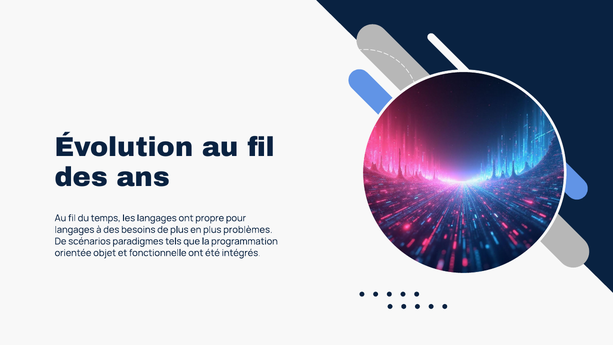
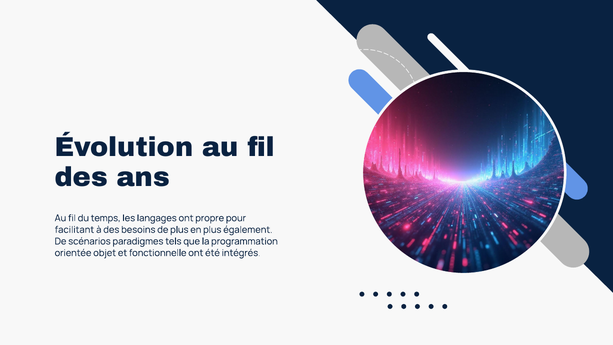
langages: langages -> facilitant (74, 230)
problèmes: problèmes -> également (248, 230)
